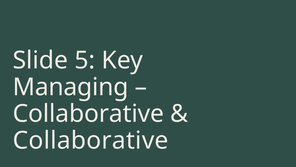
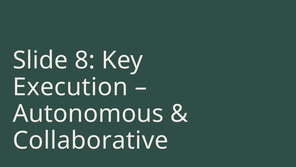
5: 5 -> 8 (85, 60)
Managing: Managing -> Execution (70, 87)
Collaborative: Collaborative -> Autonomous (88, 113)
